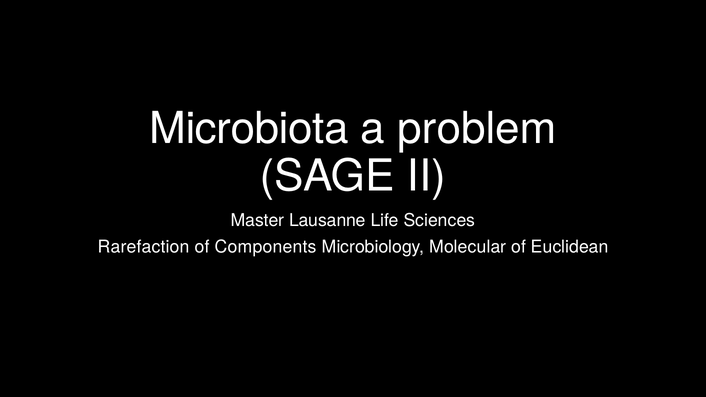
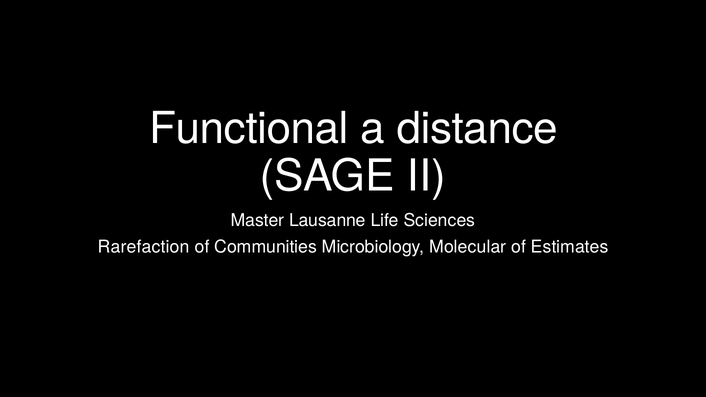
Microbiota: Microbiota -> Functional (249, 129)
problem: problem -> distance (477, 129)
Components: Components -> Communities (266, 247)
Euclidean: Euclidean -> Estimates (570, 247)
